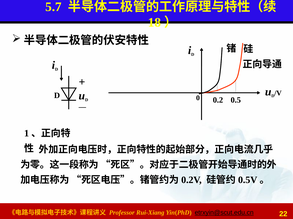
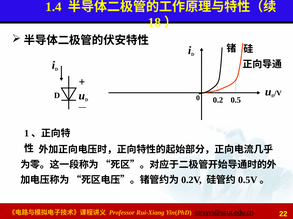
5.7: 5.7 -> 1.4 (53, 7)
